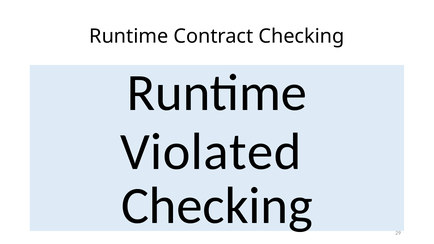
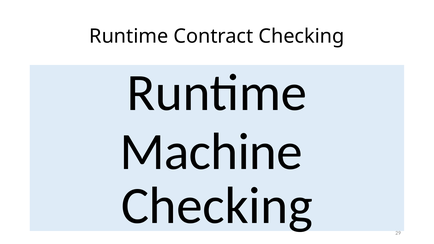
Violated: Violated -> Machine (211, 152)
